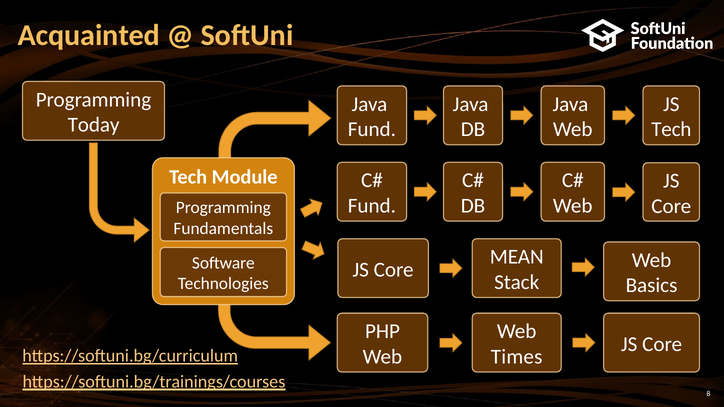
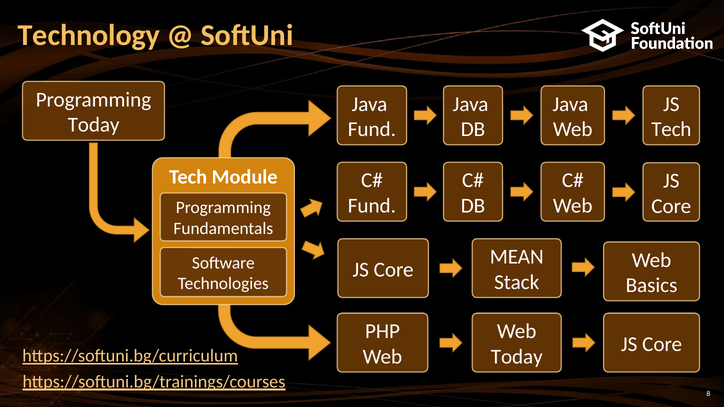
Acquainted: Acquainted -> Technology (89, 35)
Times: Times -> Today (517, 357)
